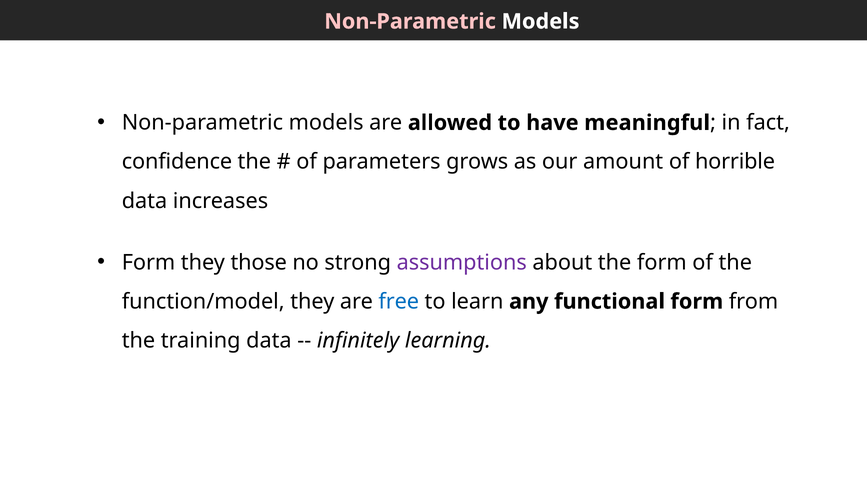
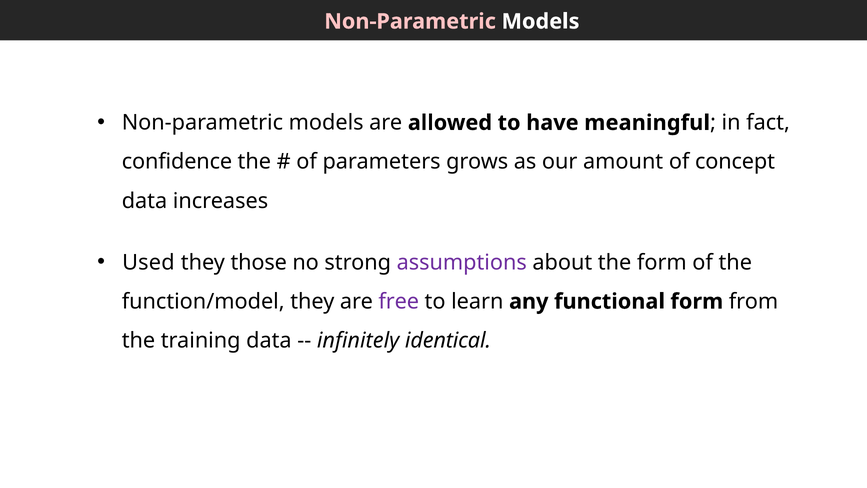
horrible: horrible -> concept (735, 162)
Form: Form -> Used (148, 262)
free colour: blue -> purple (399, 301)
learning: learning -> identical (448, 340)
